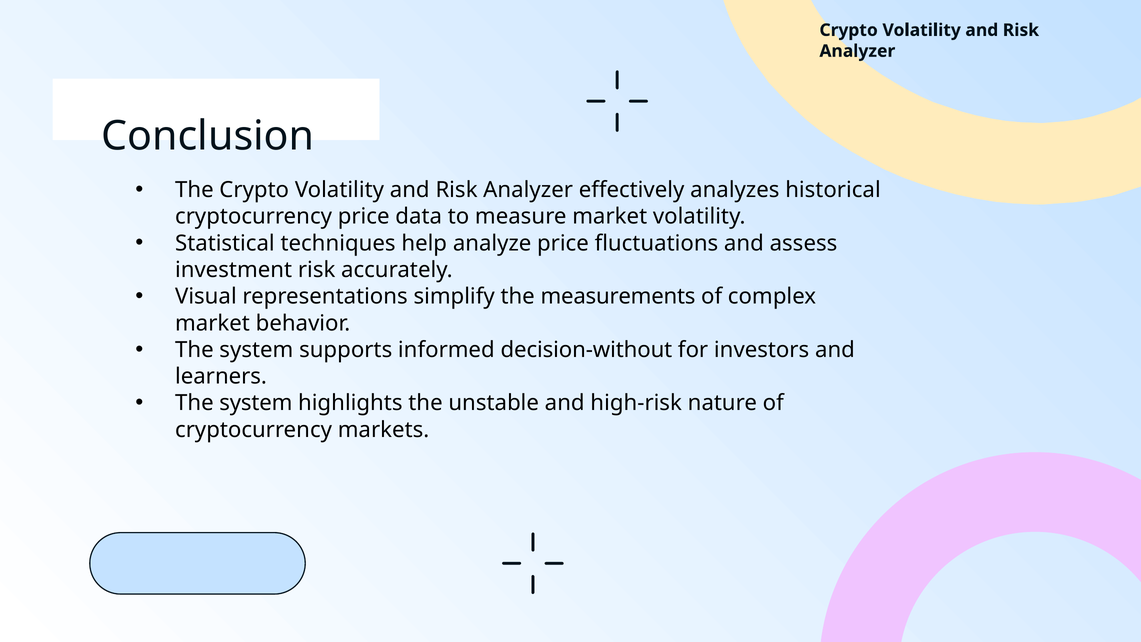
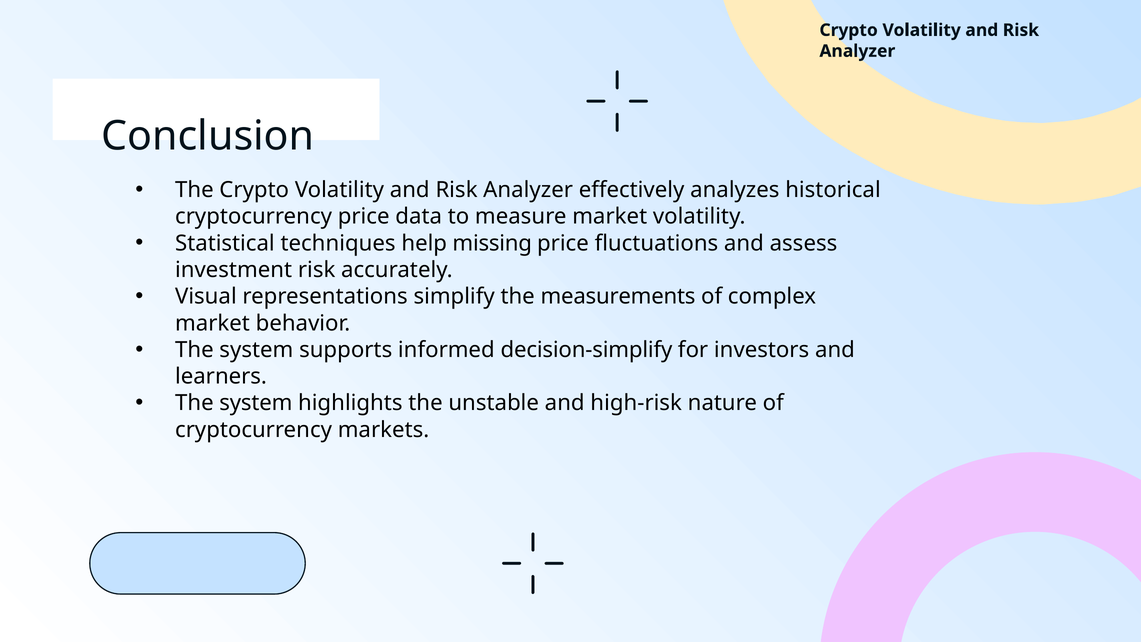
analyze: analyze -> missing (492, 243)
decision-without: decision-without -> decision-simplify (586, 350)
